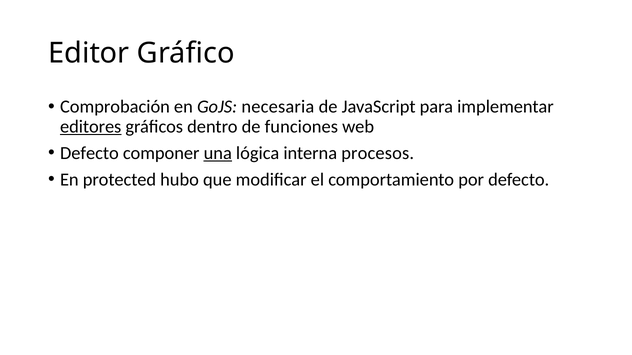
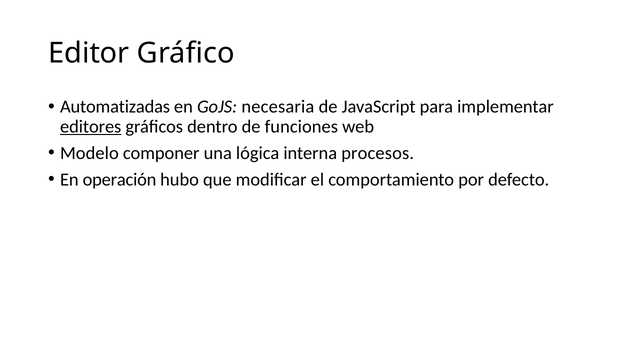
Comprobación: Comprobación -> Automatizadas (115, 107)
Defecto: Defecto -> Modelo (89, 153)
una underline: present -> none (218, 153)
protected: protected -> operación (120, 180)
